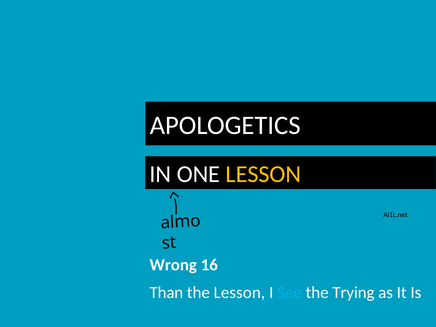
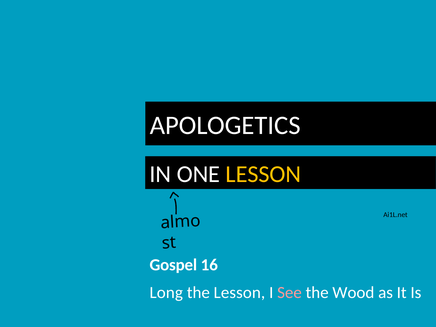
Wrong: Wrong -> Gospel (173, 265)
Than: Than -> Long (166, 293)
See colour: light blue -> pink (289, 293)
Trying: Trying -> Wood (353, 293)
